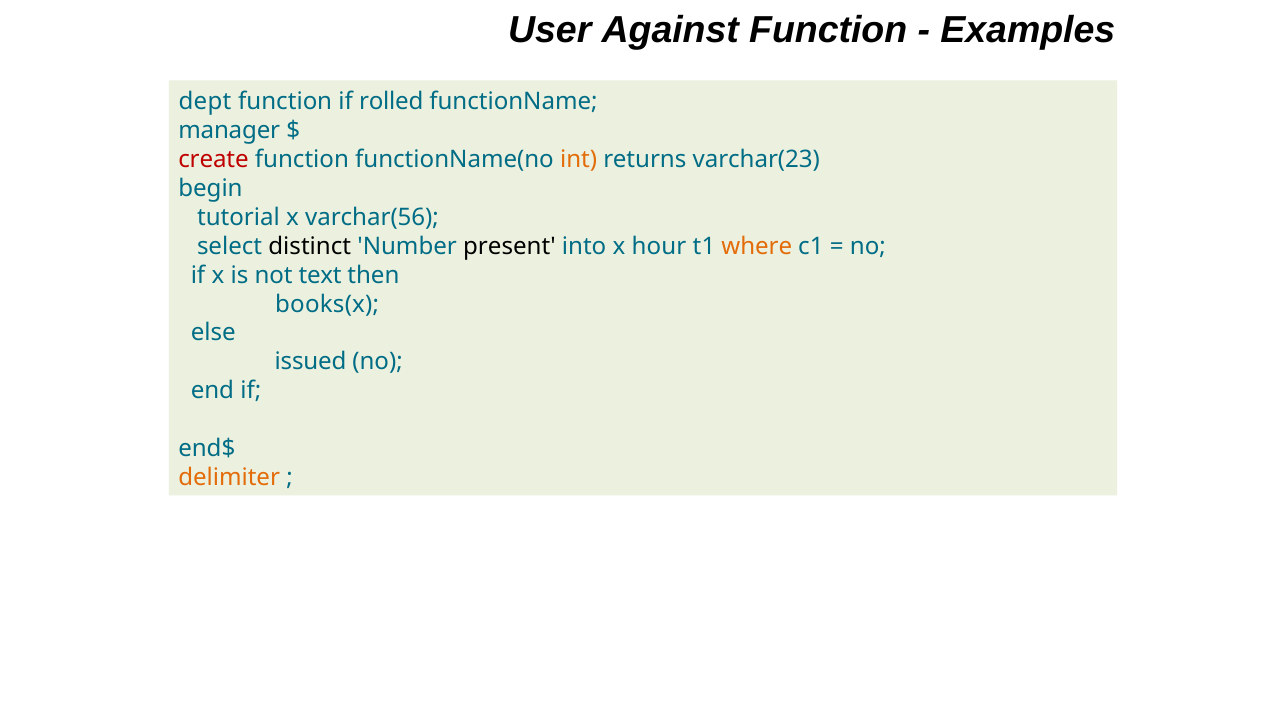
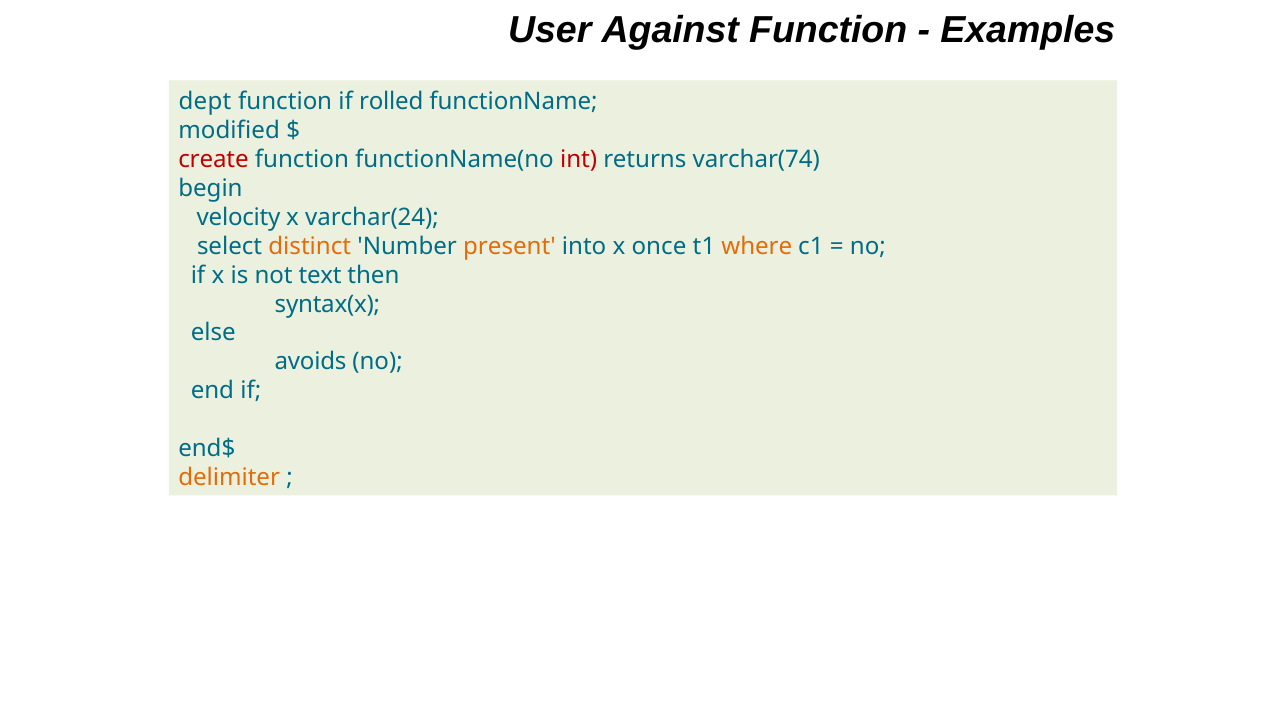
manager: manager -> modified (229, 130)
int colour: orange -> red (579, 159)
varchar(23: varchar(23 -> varchar(74 (756, 159)
tutorial: tutorial -> velocity (239, 217)
varchar(56: varchar(56 -> varchar(24 (372, 217)
distinct colour: black -> orange (310, 246)
present colour: black -> orange (509, 246)
hour: hour -> once (659, 246)
books(x: books(x -> syntax(x (327, 304)
issued: issued -> avoids (311, 362)
